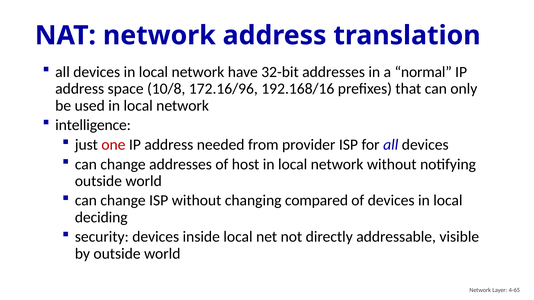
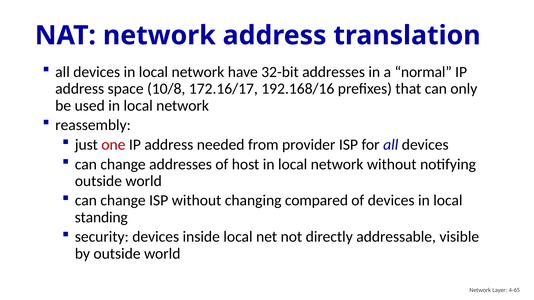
172.16/96: 172.16/96 -> 172.16/17 (223, 89)
intelligence: intelligence -> reassembly (93, 125)
deciding: deciding -> standing (101, 218)
